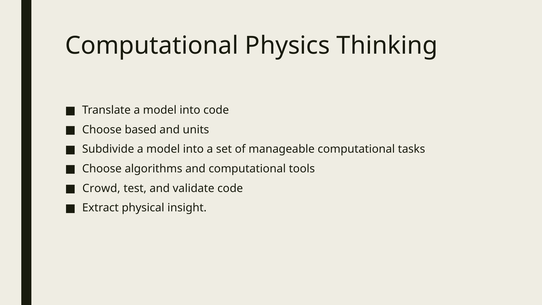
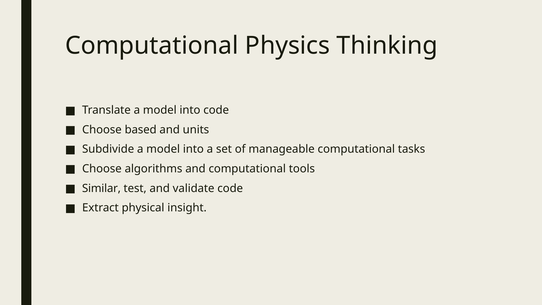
Crowd: Crowd -> Similar (101, 188)
